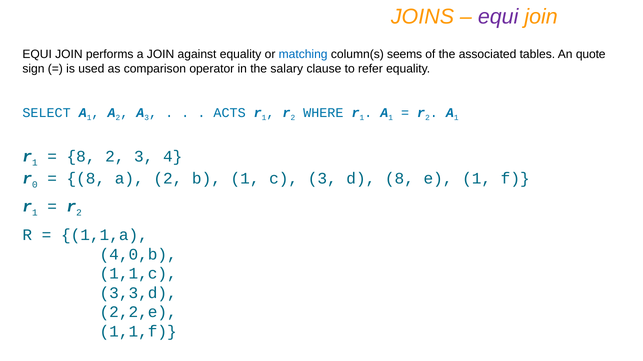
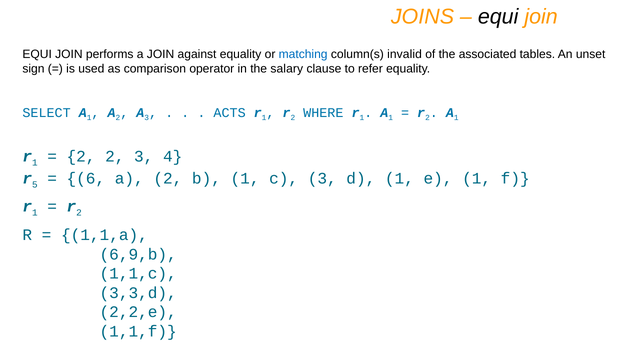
equi colour: purple -> black (498, 17)
seems: seems -> invalid (405, 55)
quote: quote -> unset (591, 55)
8: 8 -> 2 (81, 157)
0: 0 -> 5 (35, 185)
8: 8 -> 6 (86, 179)
d 8: 8 -> 1 (399, 179)
4,0,b: 4,0,b -> 6,9,b (138, 255)
